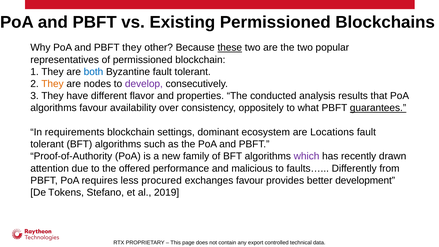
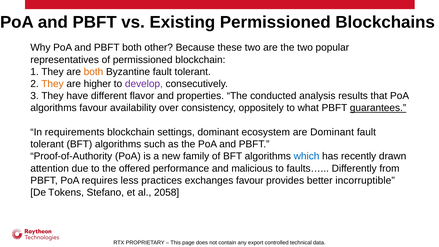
PBFT they: they -> both (132, 48)
these underline: present -> none (230, 48)
both colour: blue -> orange (93, 72)
nodes: nodes -> higher (97, 84)
are Locations: Locations -> Dominant (332, 132)
which colour: purple -> blue (307, 156)
procured: procured -> practices (162, 180)
development: development -> incorruptible (365, 180)
2019: 2019 -> 2058 (167, 192)
